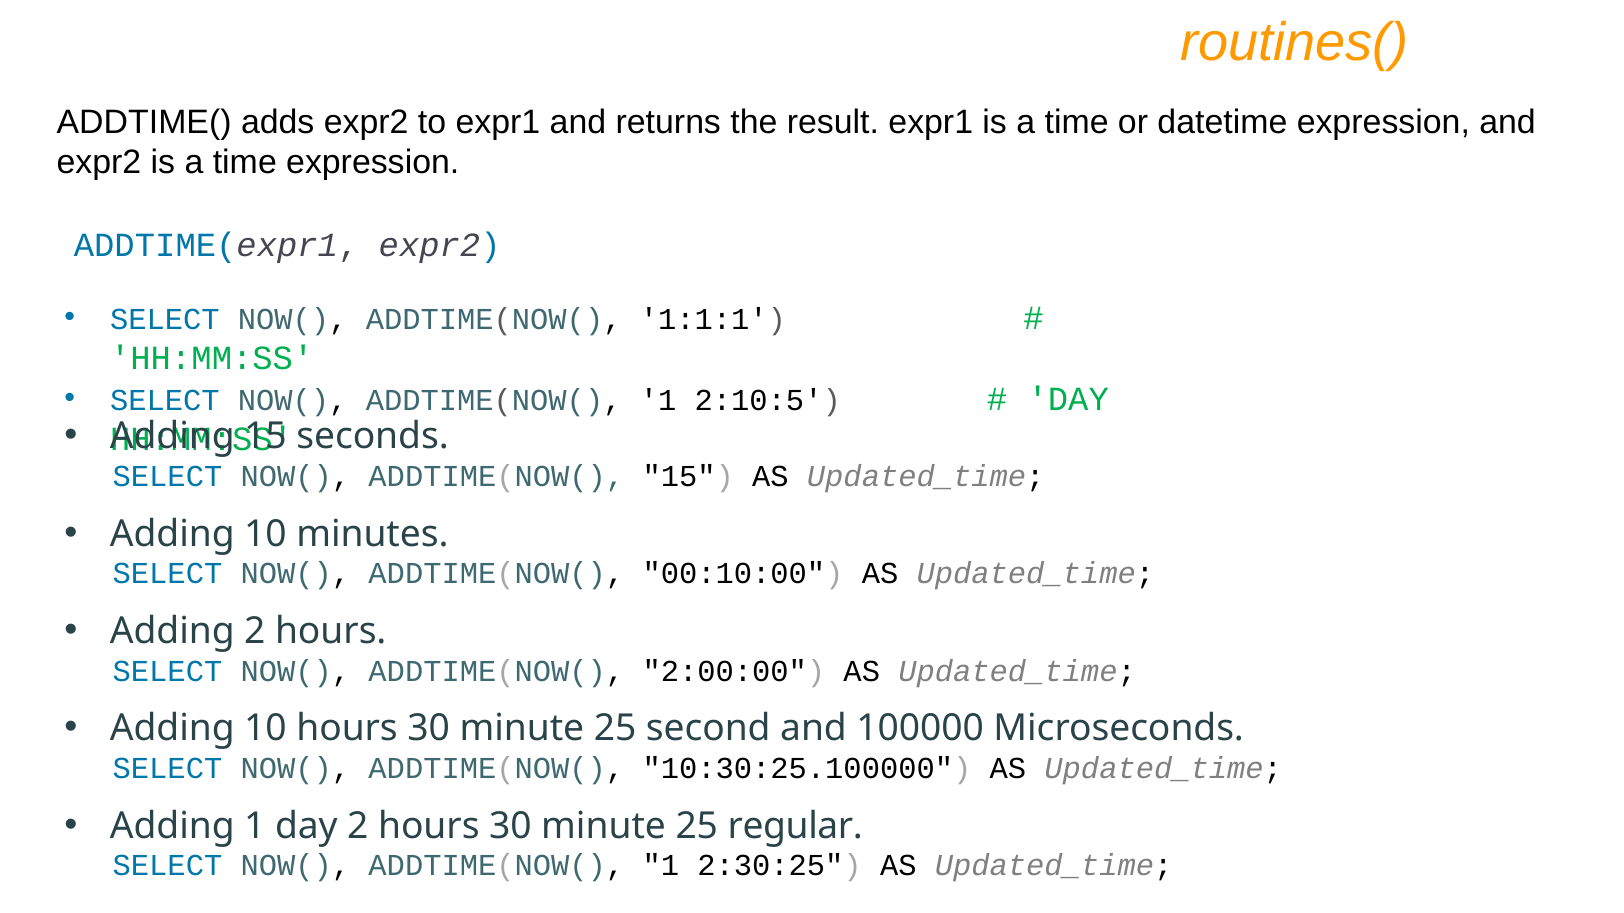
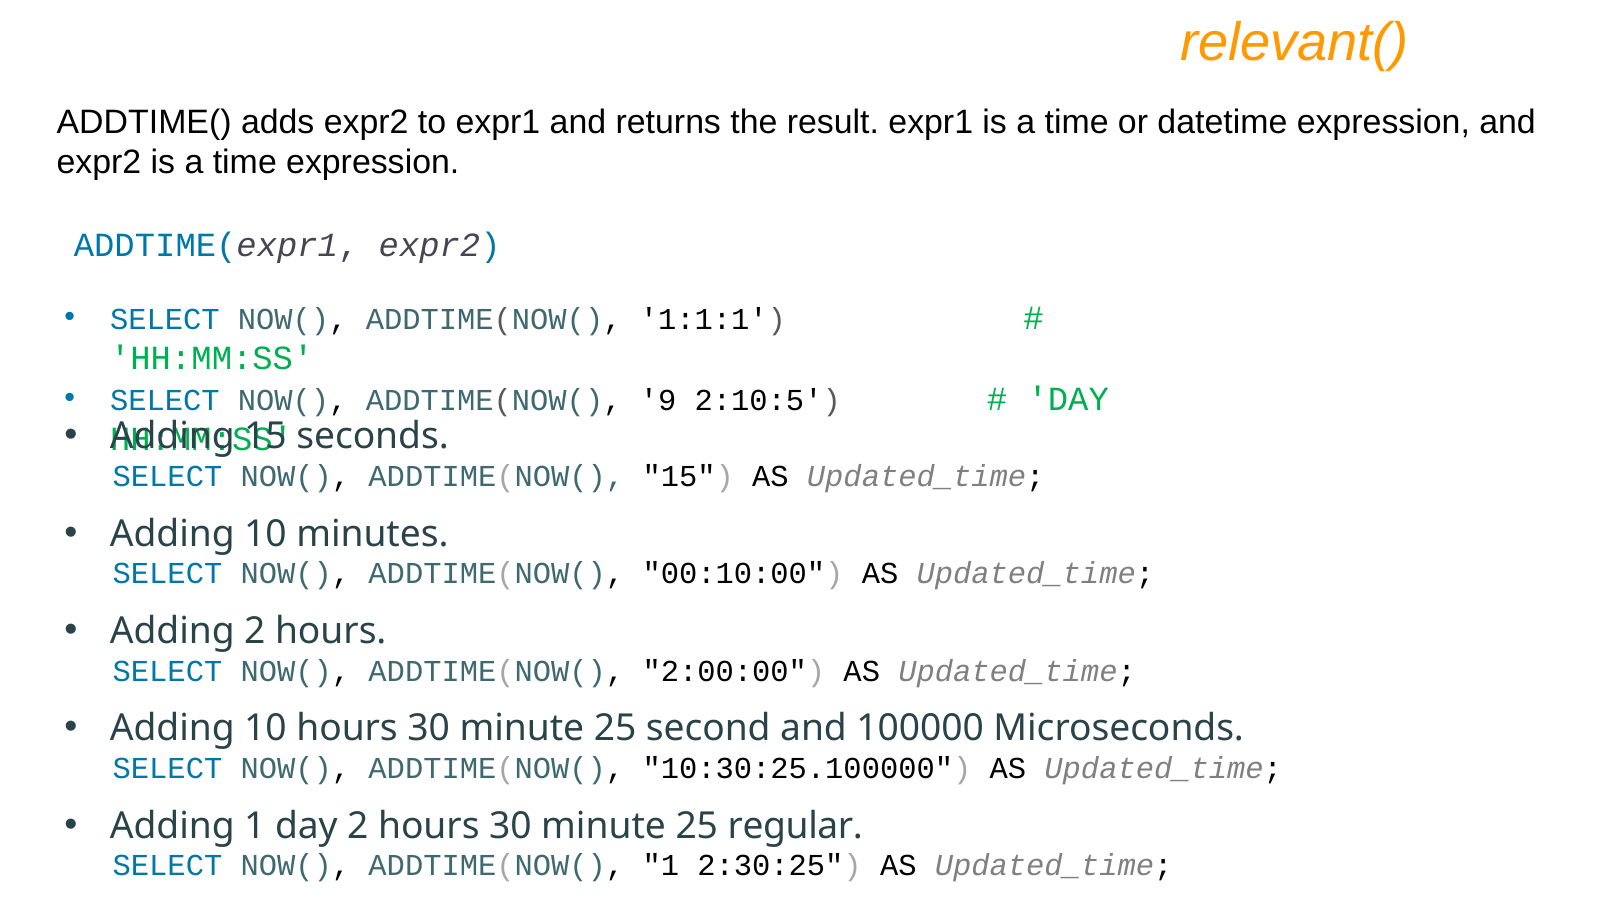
routines(: routines( -> relevant( (1294, 42)
1: 1 -> 9 (658, 400)
